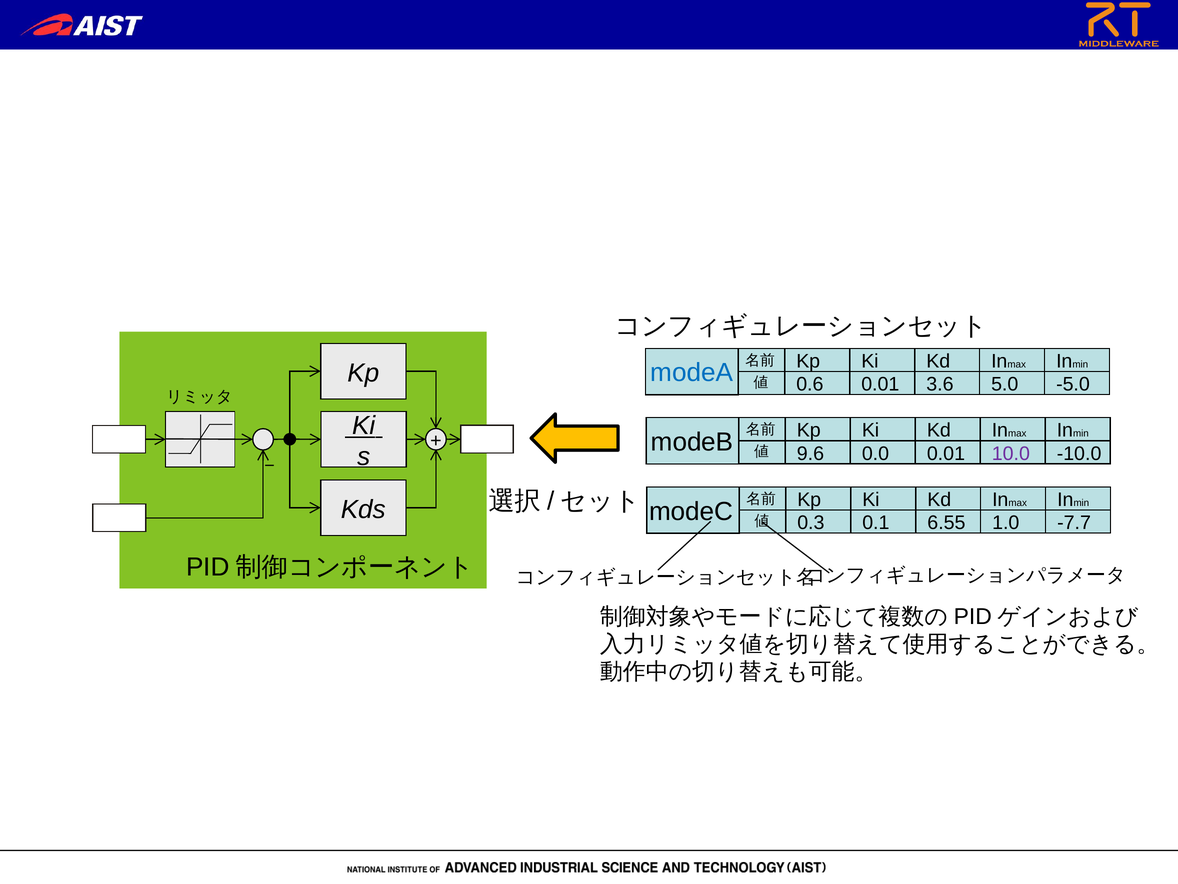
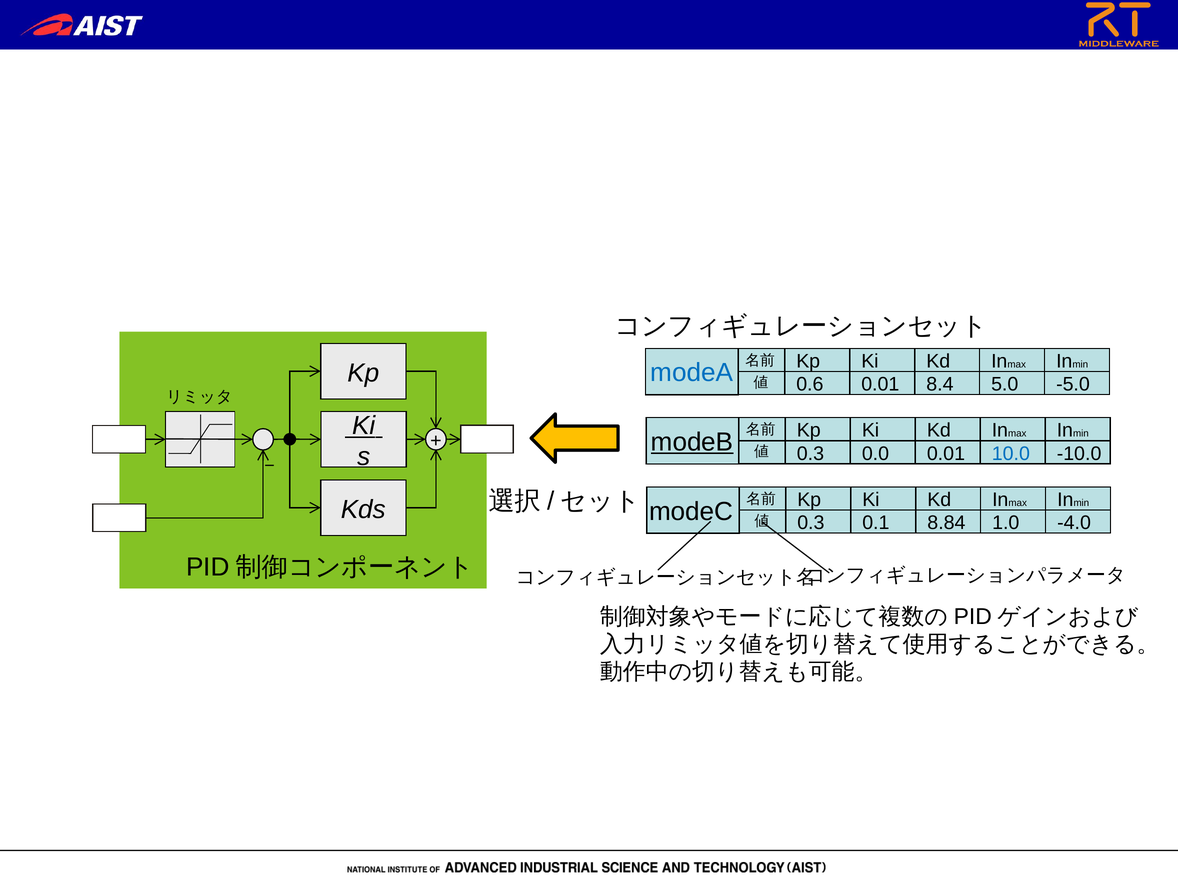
3.6: 3.6 -> 8.4 (940, 384)
modeB underline: none -> present (692, 442)
9.6: 9.6 -> 0.3 (810, 453)
10.0 colour: purple -> blue (1011, 453)
6.55: 6.55 -> 8.84 (946, 523)
-7.7: -7.7 -> -4.0 (1074, 523)
